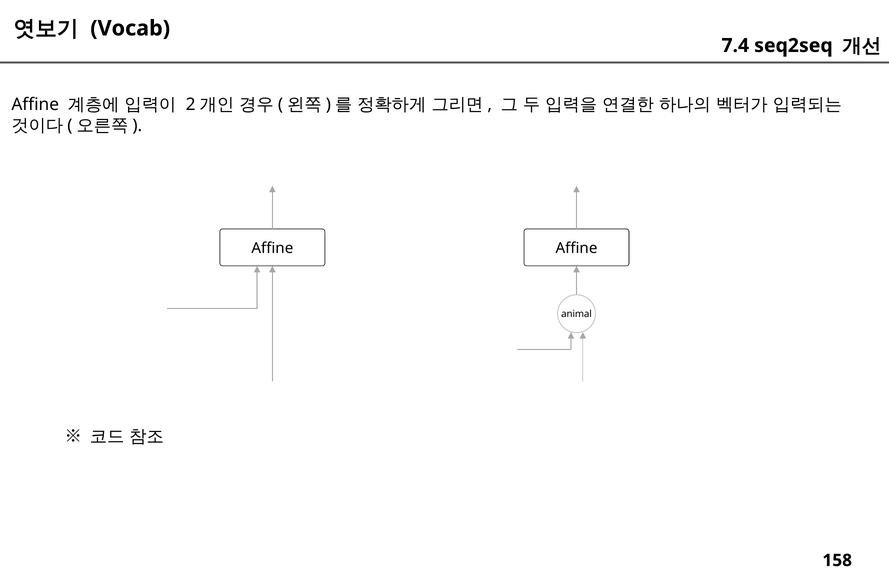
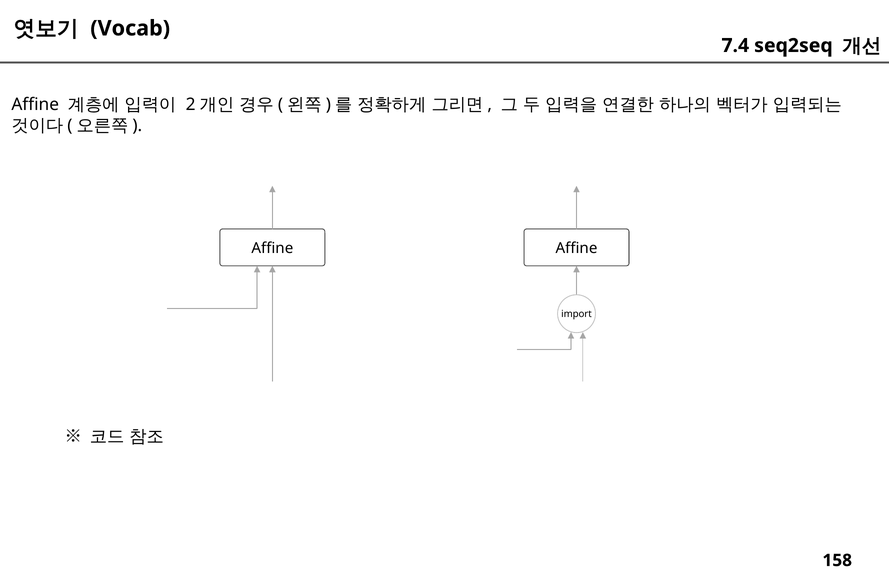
animal: animal -> import (577, 314)
